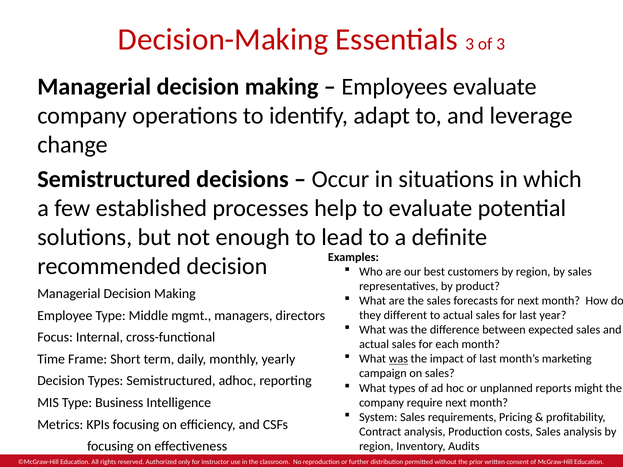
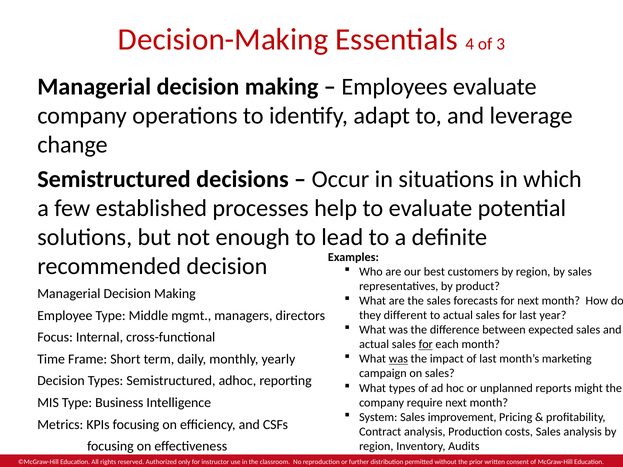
Essentials 3: 3 -> 4 (470, 44)
for underline: none -> present (426, 345)
requirements: requirements -> improvement (462, 417)
